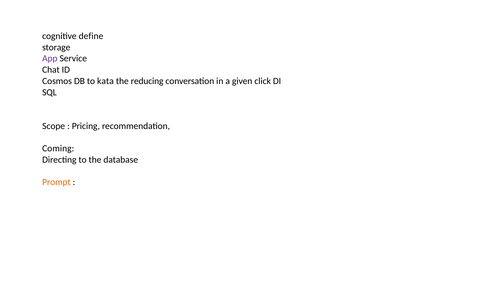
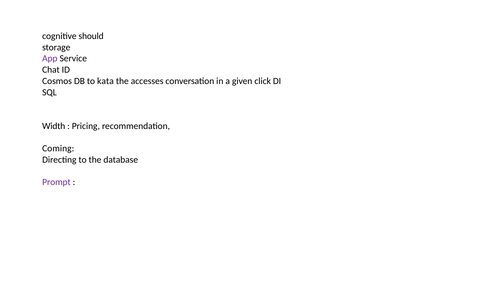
define: define -> should (91, 36)
reducing: reducing -> accesses (147, 81)
Scope: Scope -> Width (54, 126)
Prompt colour: orange -> purple (56, 182)
